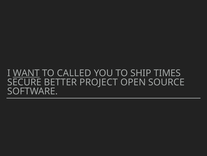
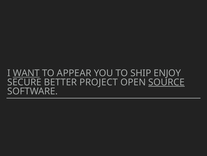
CALLED: CALLED -> APPEAR (74, 73)
TIMES: TIMES -> ENJOY (167, 73)
SOURCE underline: none -> present (166, 82)
